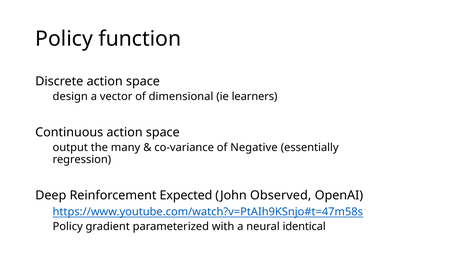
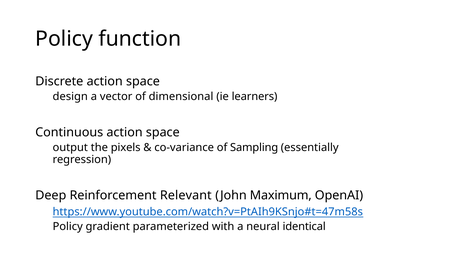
many: many -> pixels (126, 148)
Negative: Negative -> Sampling (254, 148)
Expected: Expected -> Relevant (186, 196)
Observed: Observed -> Maximum (281, 196)
